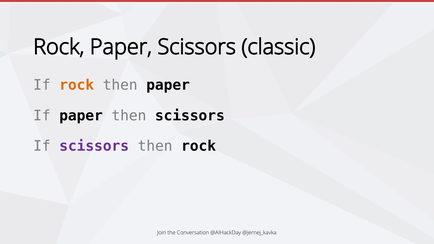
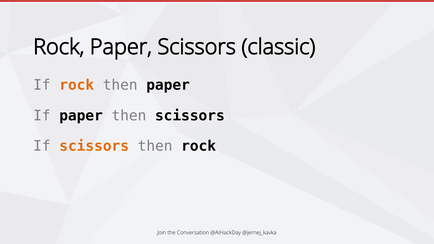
scissors colour: purple -> orange (94, 146)
